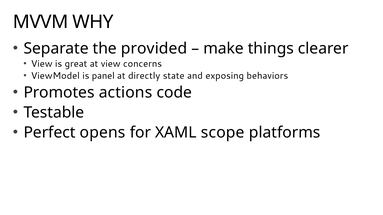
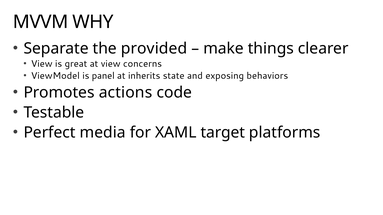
directly: directly -> inherits (144, 76)
opens: opens -> media (103, 133)
scope: scope -> target (223, 133)
